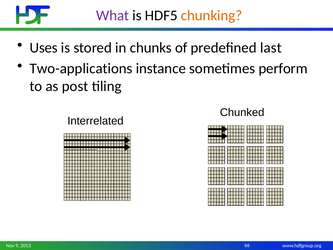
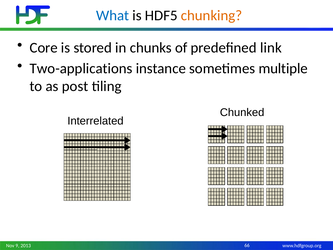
What colour: purple -> blue (113, 15)
Uses: Uses -> Core (44, 48)
last: last -> link (271, 48)
perform: perform -> multiple (283, 68)
